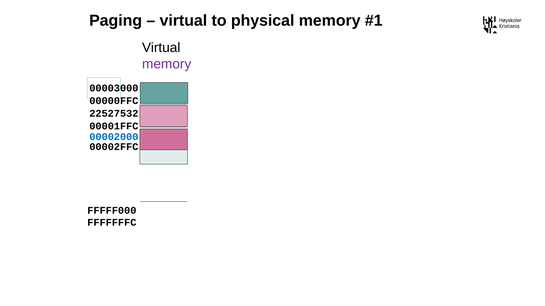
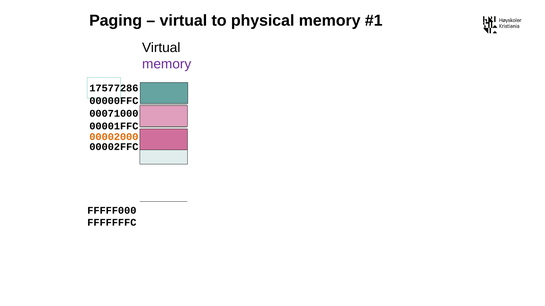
00003000: 00003000 -> 17577286 (114, 88)
22527532: 22527532 -> 00071000 (114, 114)
00002000 colour: blue -> orange (114, 137)
